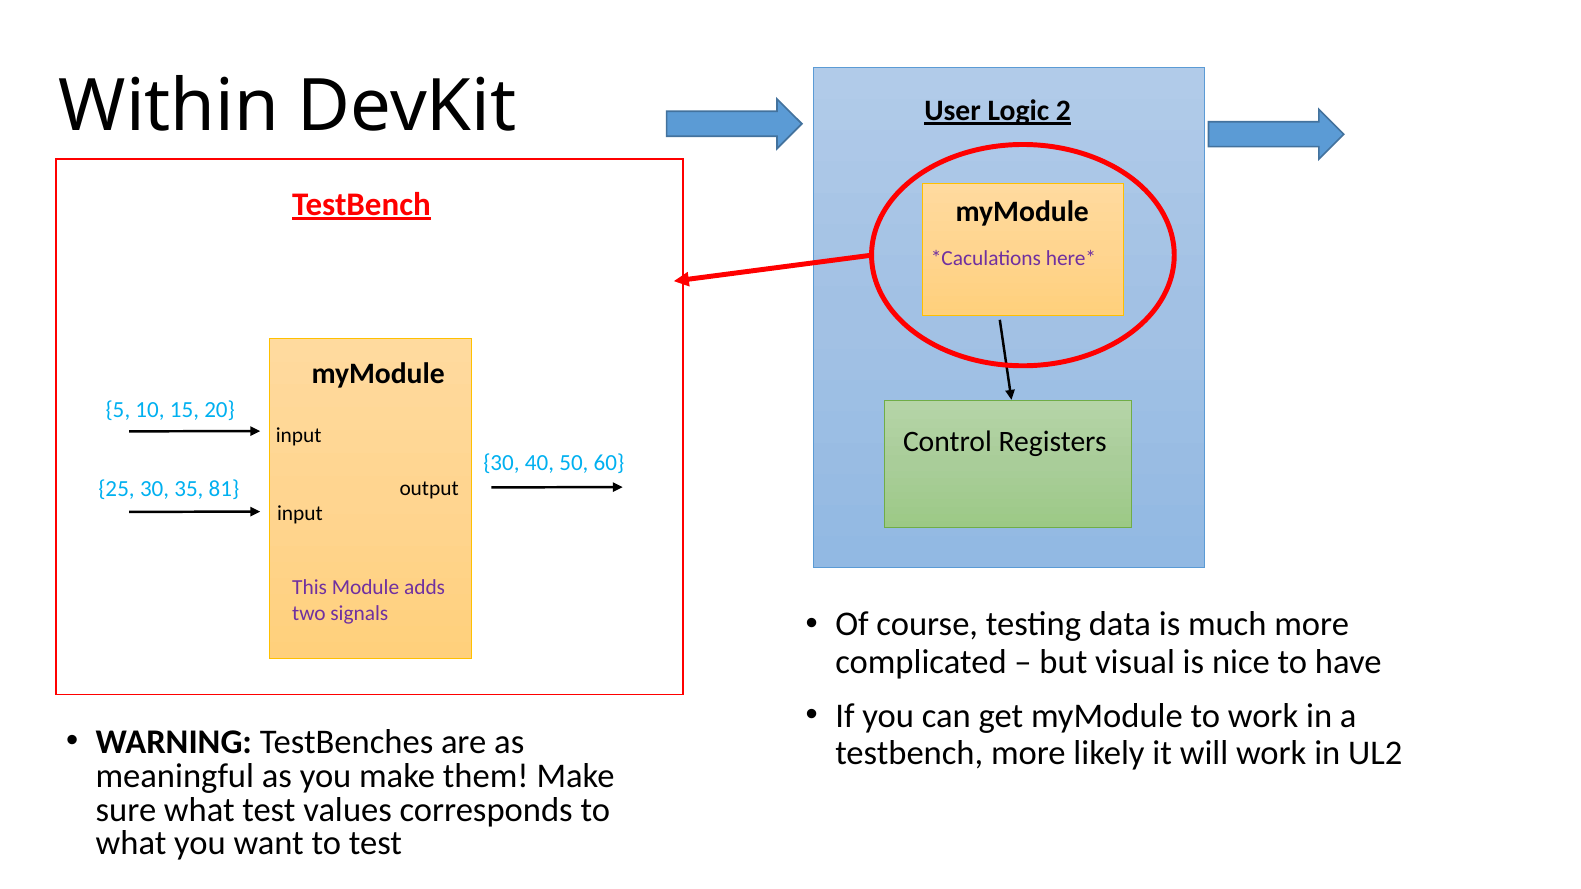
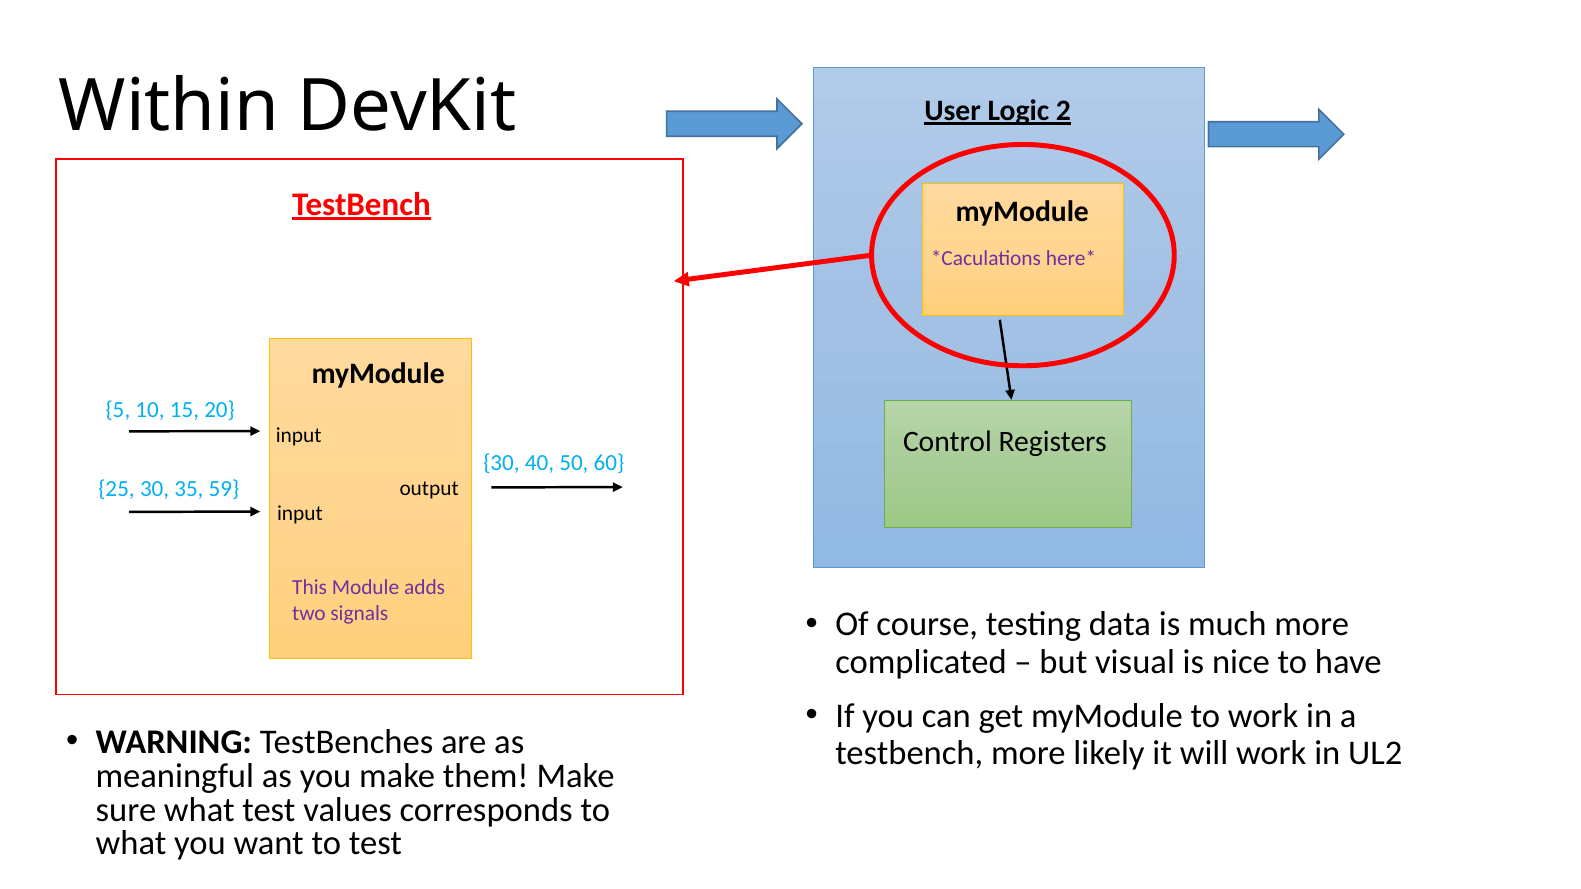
81: 81 -> 59 (224, 489)
